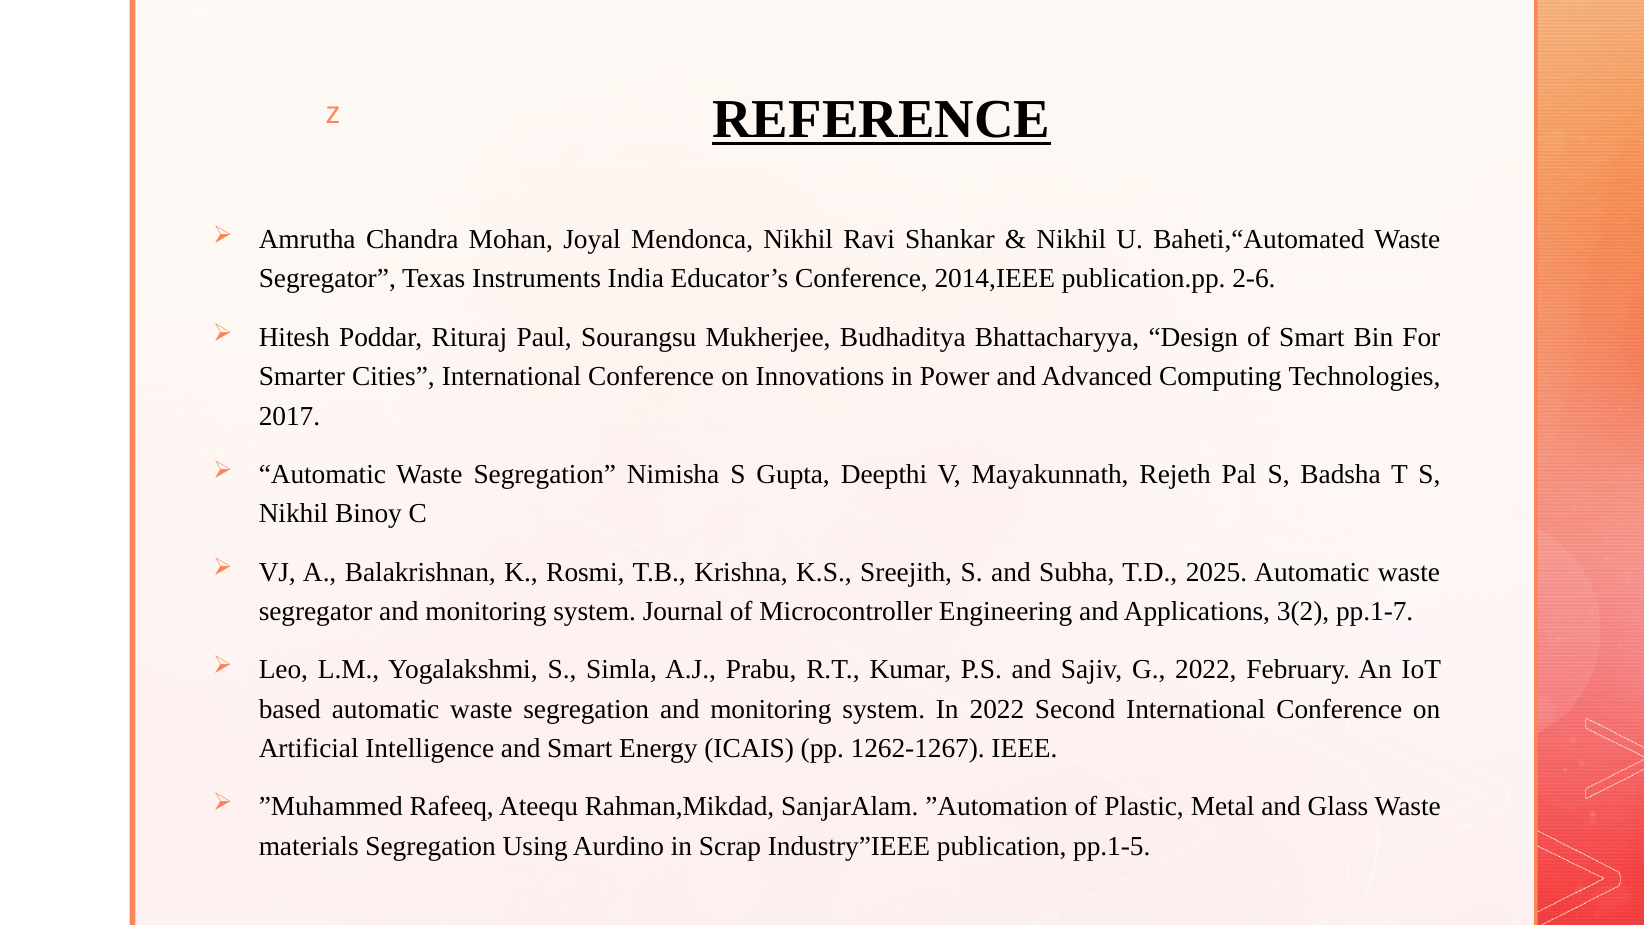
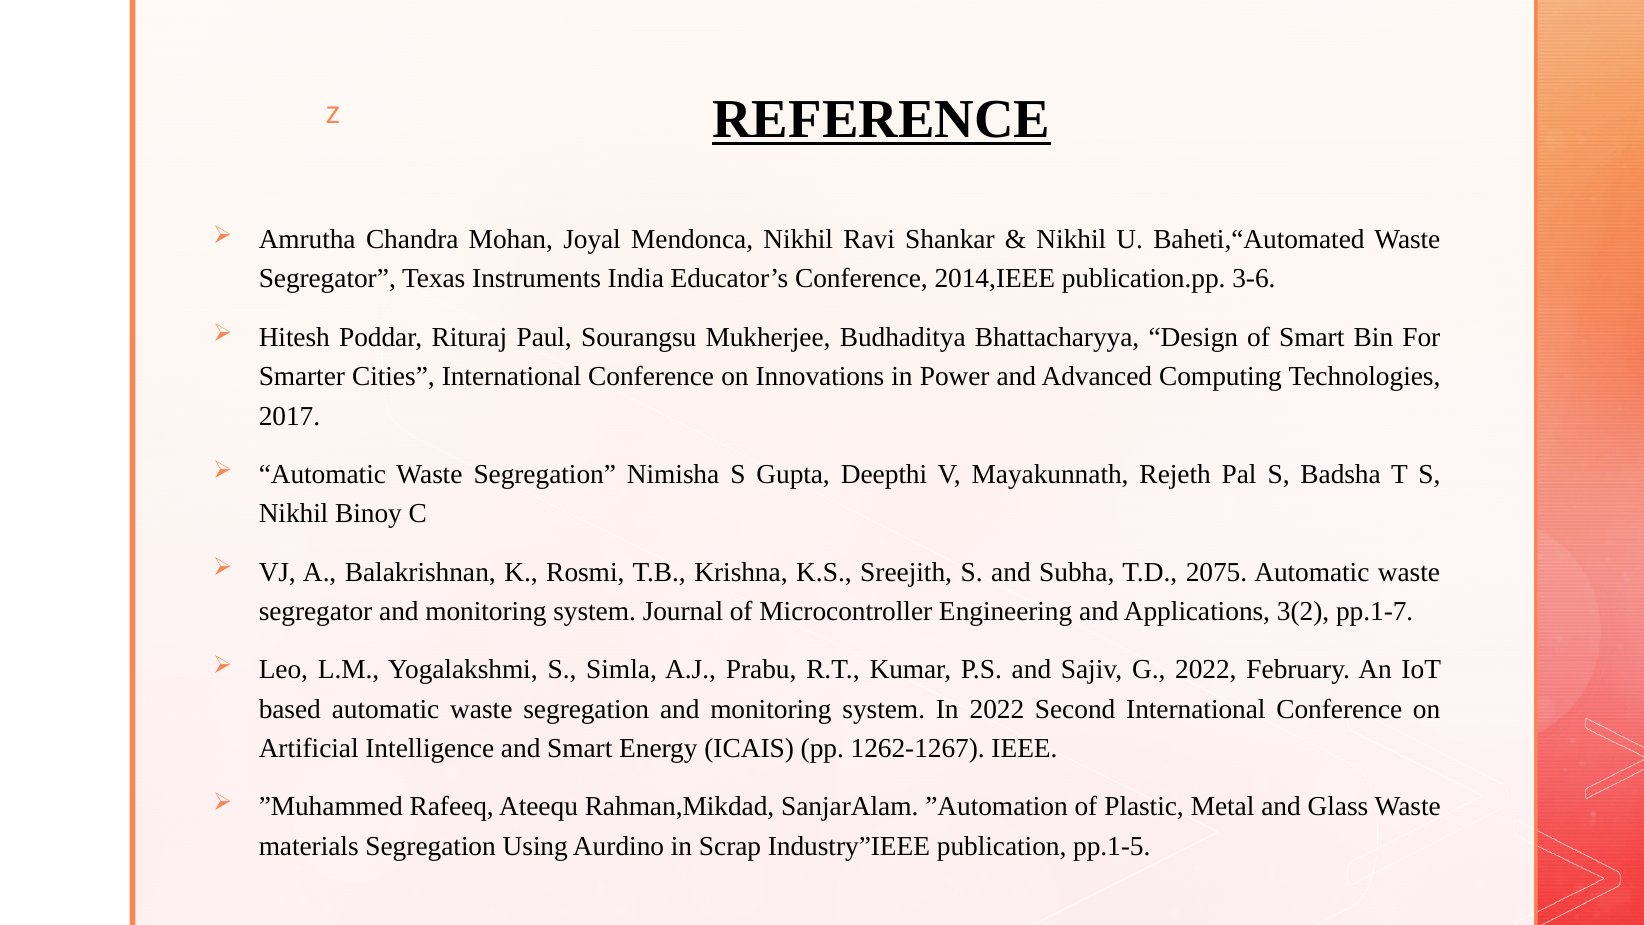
2-6: 2-6 -> 3-6 (1254, 279)
2025: 2025 -> 2075 (1216, 572)
